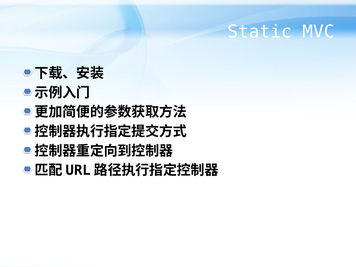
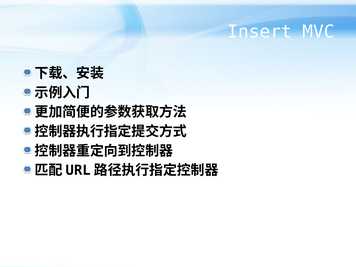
Static: Static -> Insert (260, 32)
